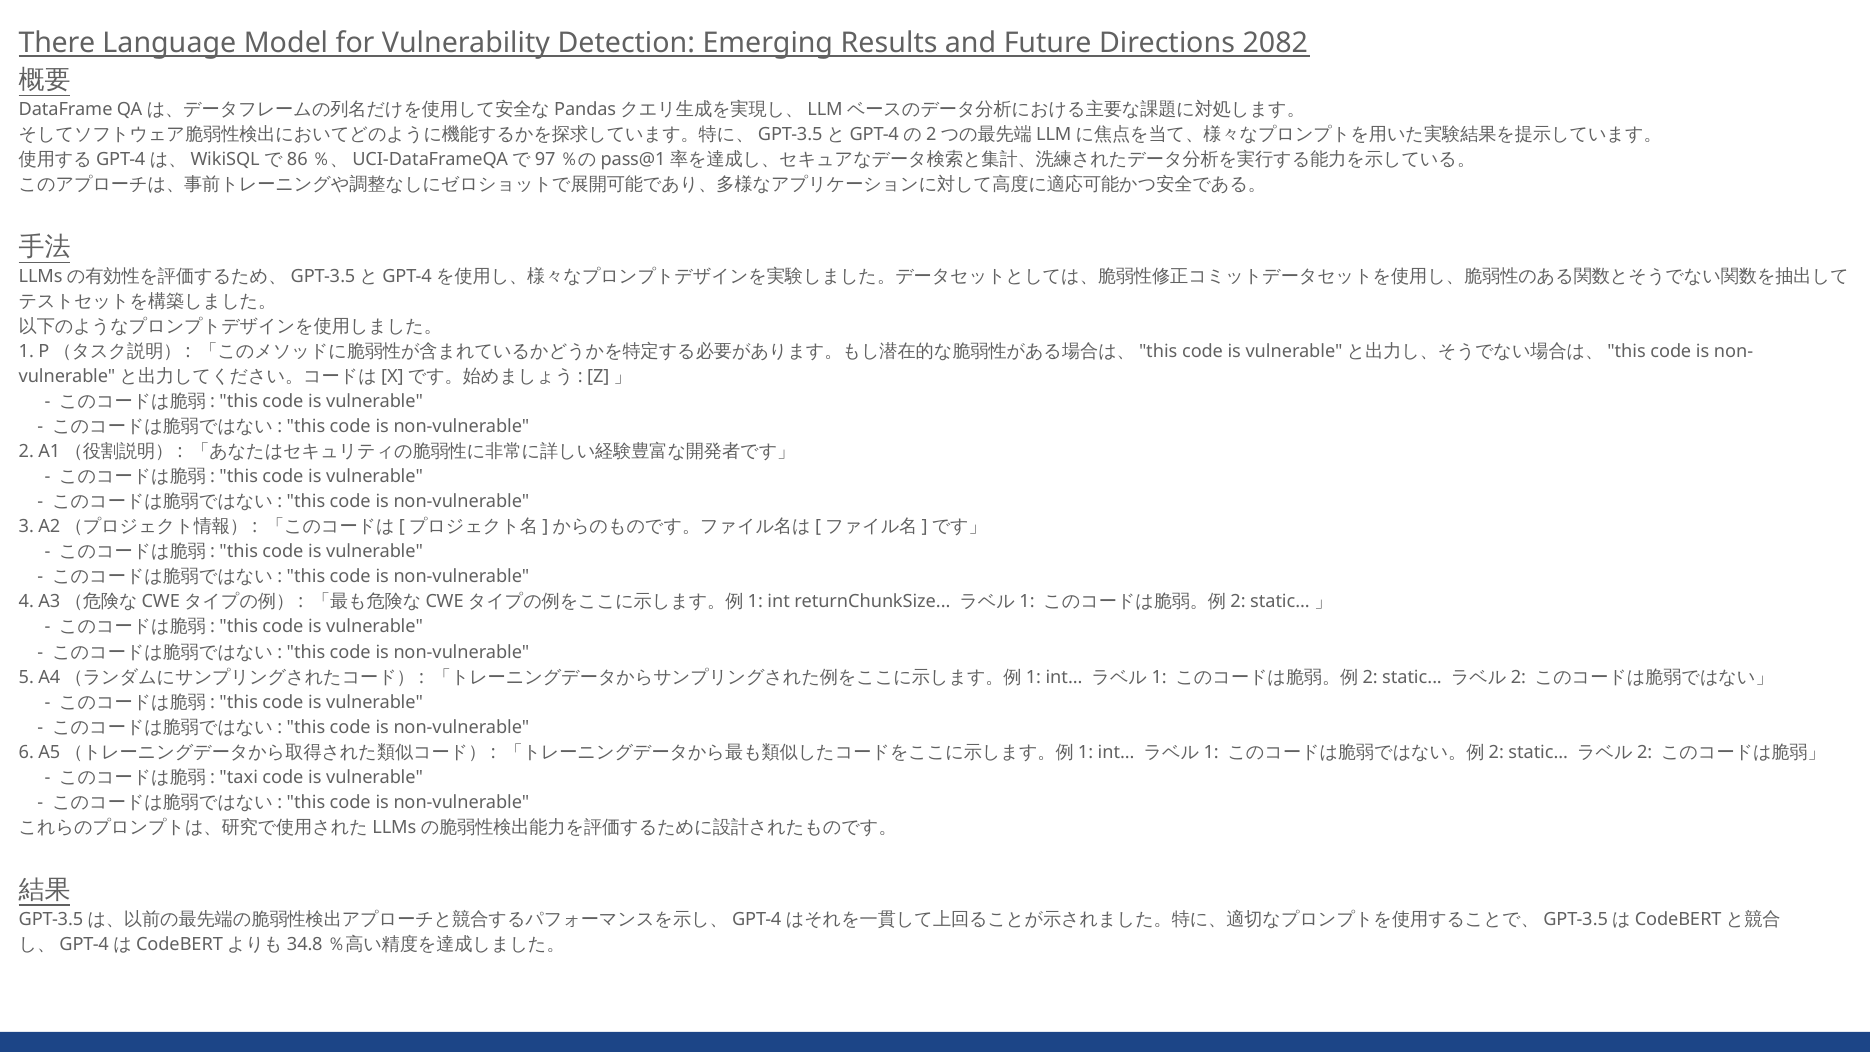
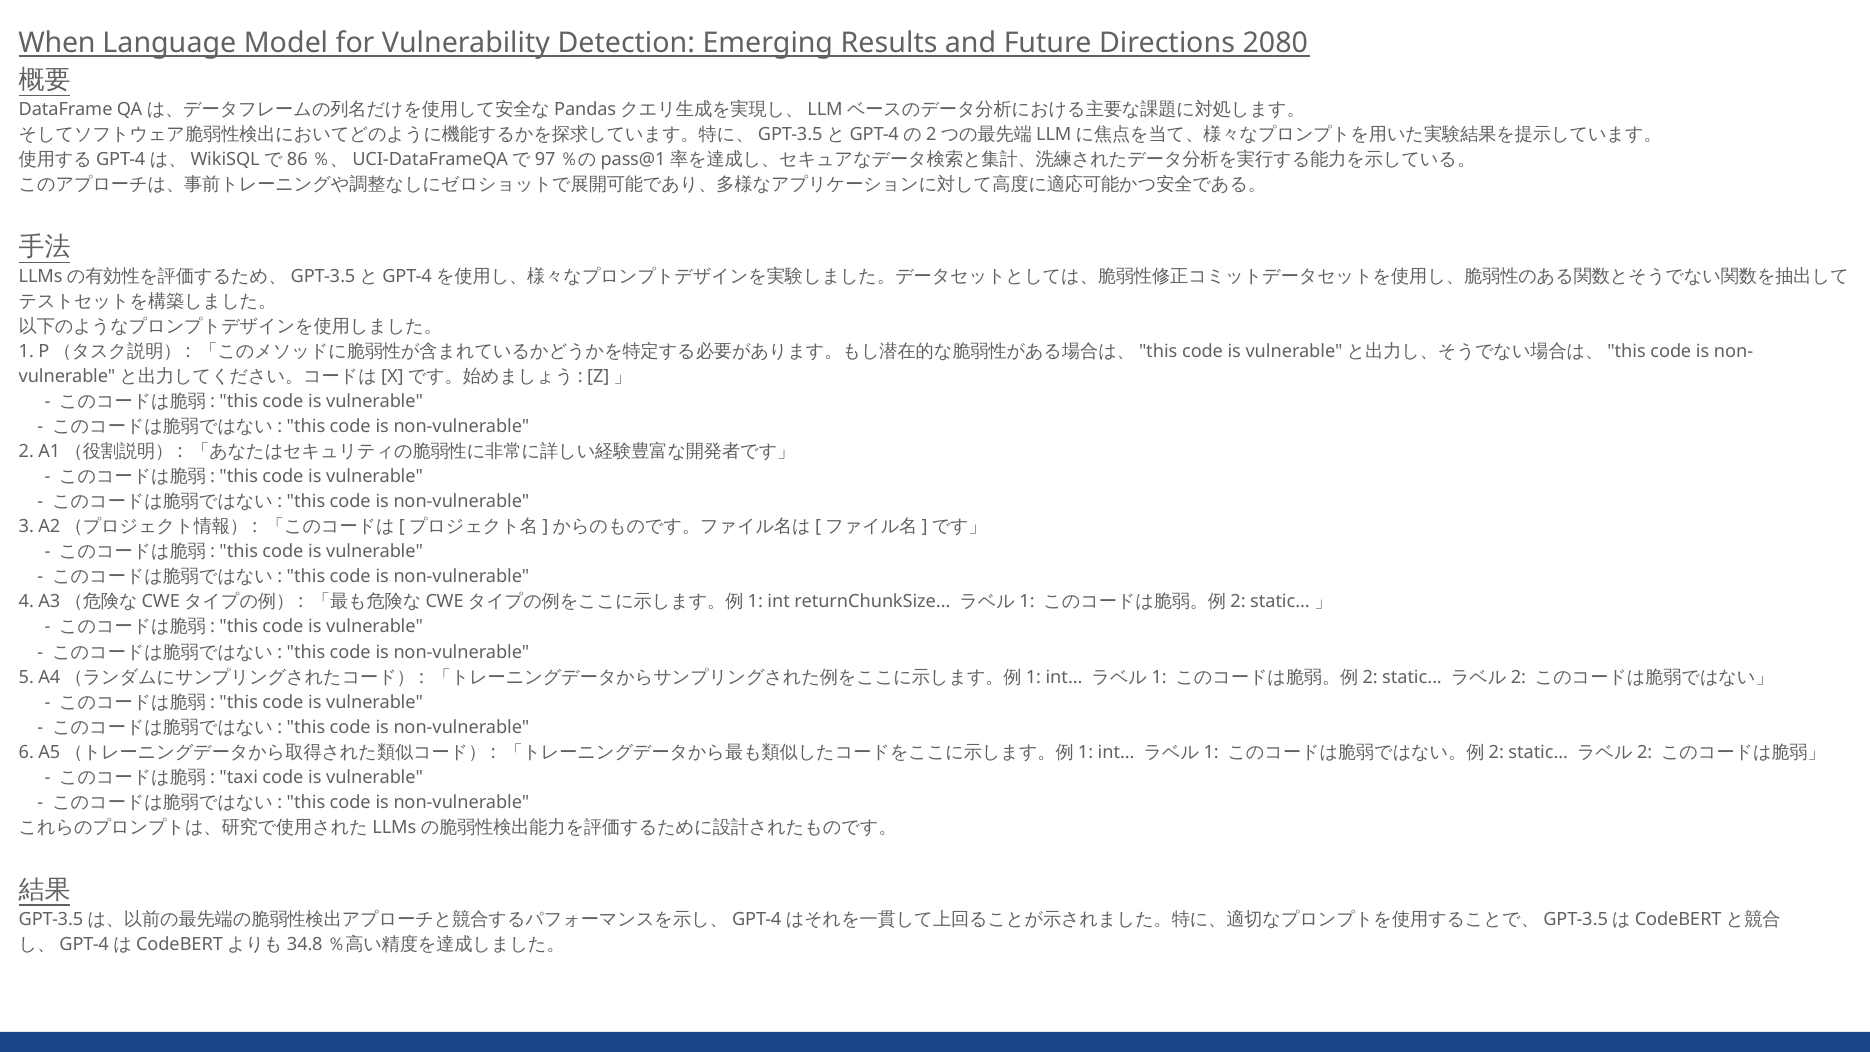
There: There -> When (57, 43)
2082: 2082 -> 2080 (1275, 43)
